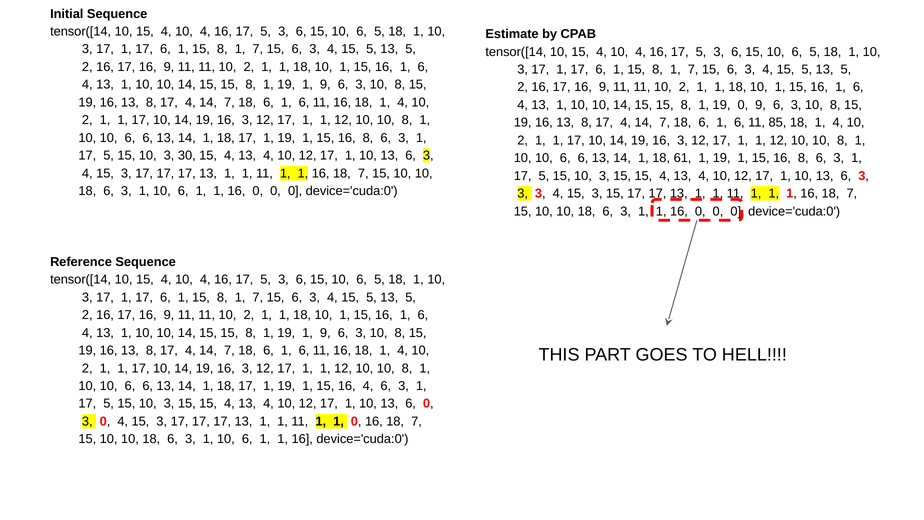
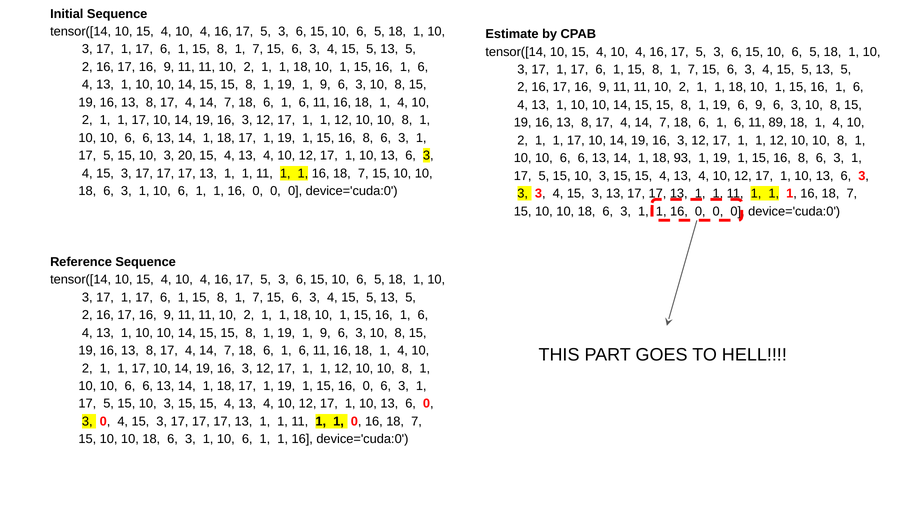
19 0: 0 -> 6 (743, 105)
85: 85 -> 89 (777, 123)
30: 30 -> 20 (187, 156)
61: 61 -> 93 (683, 158)
15 3 15: 15 -> 13 (615, 194)
15 16 4: 4 -> 0 (368, 386)
